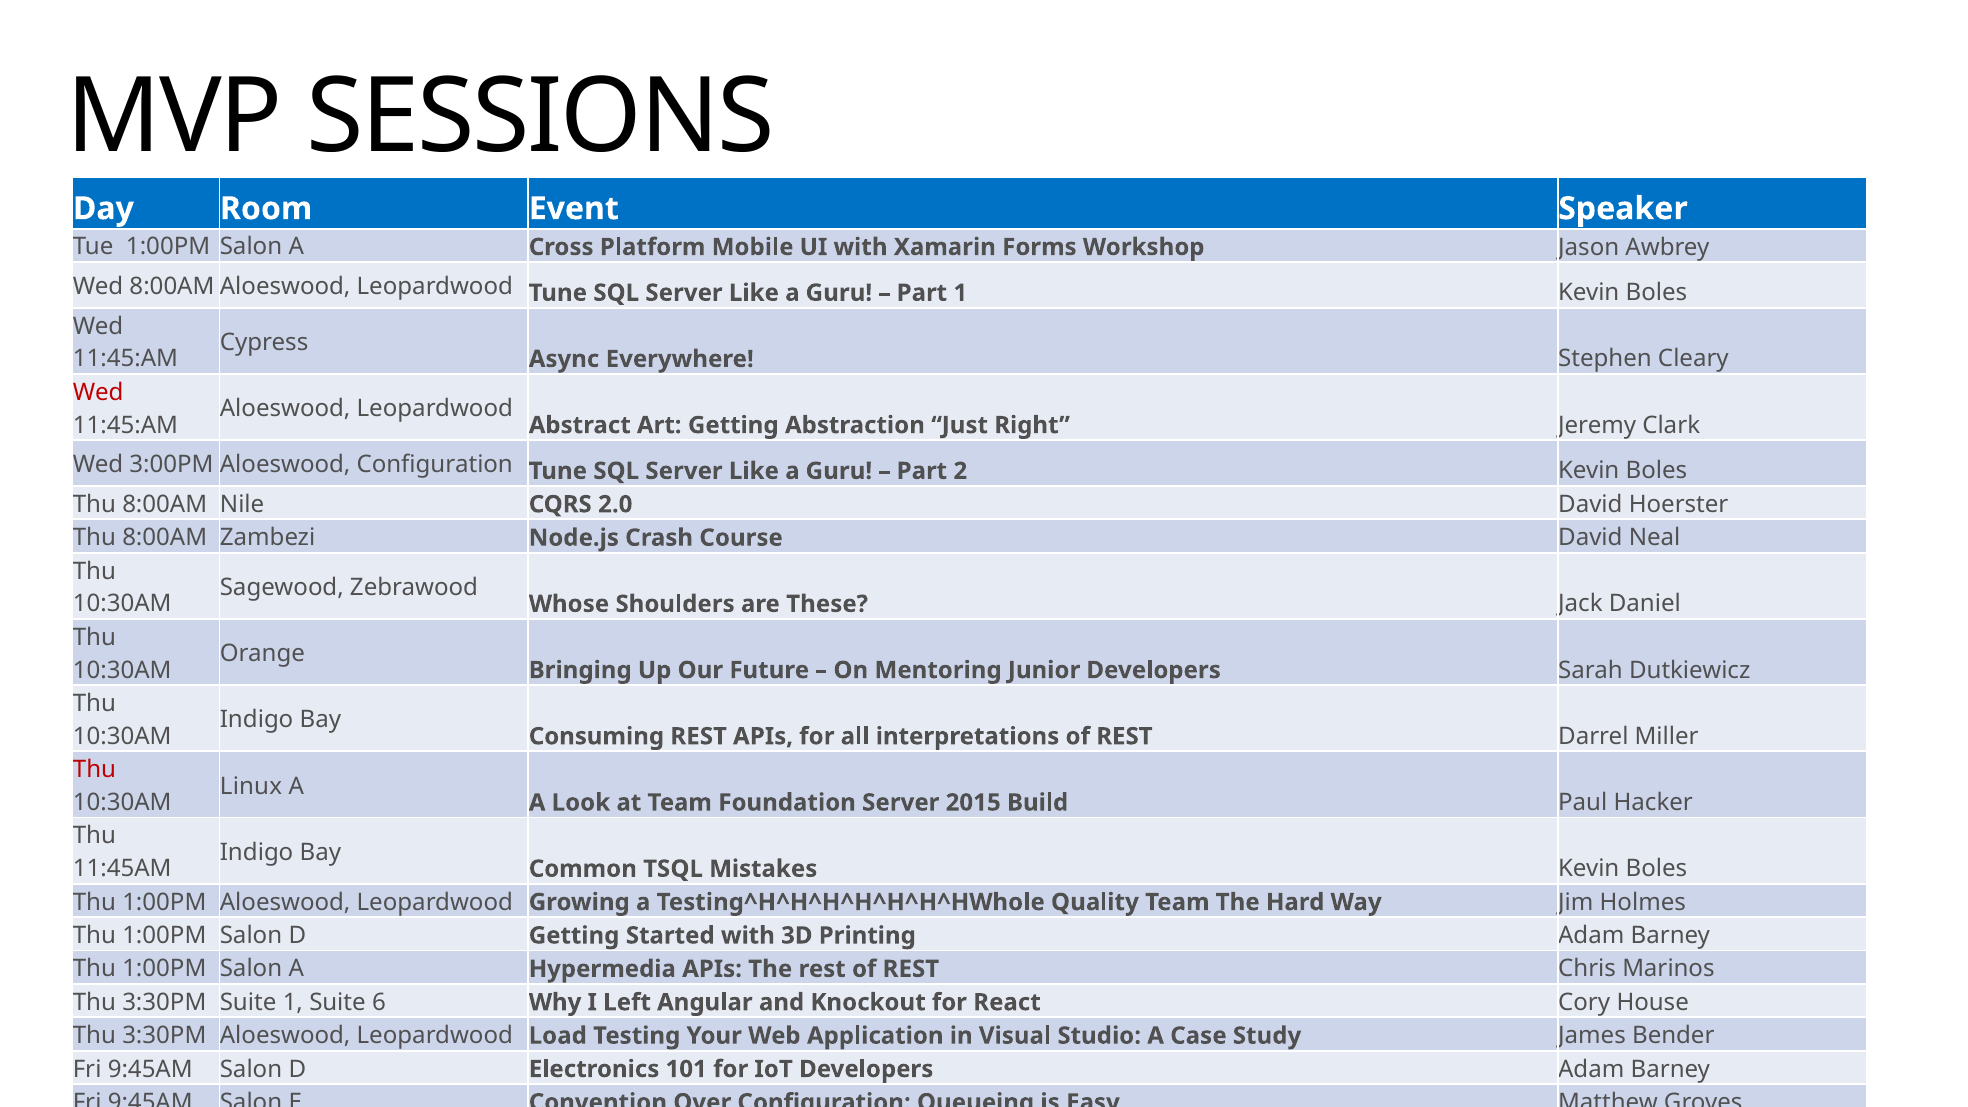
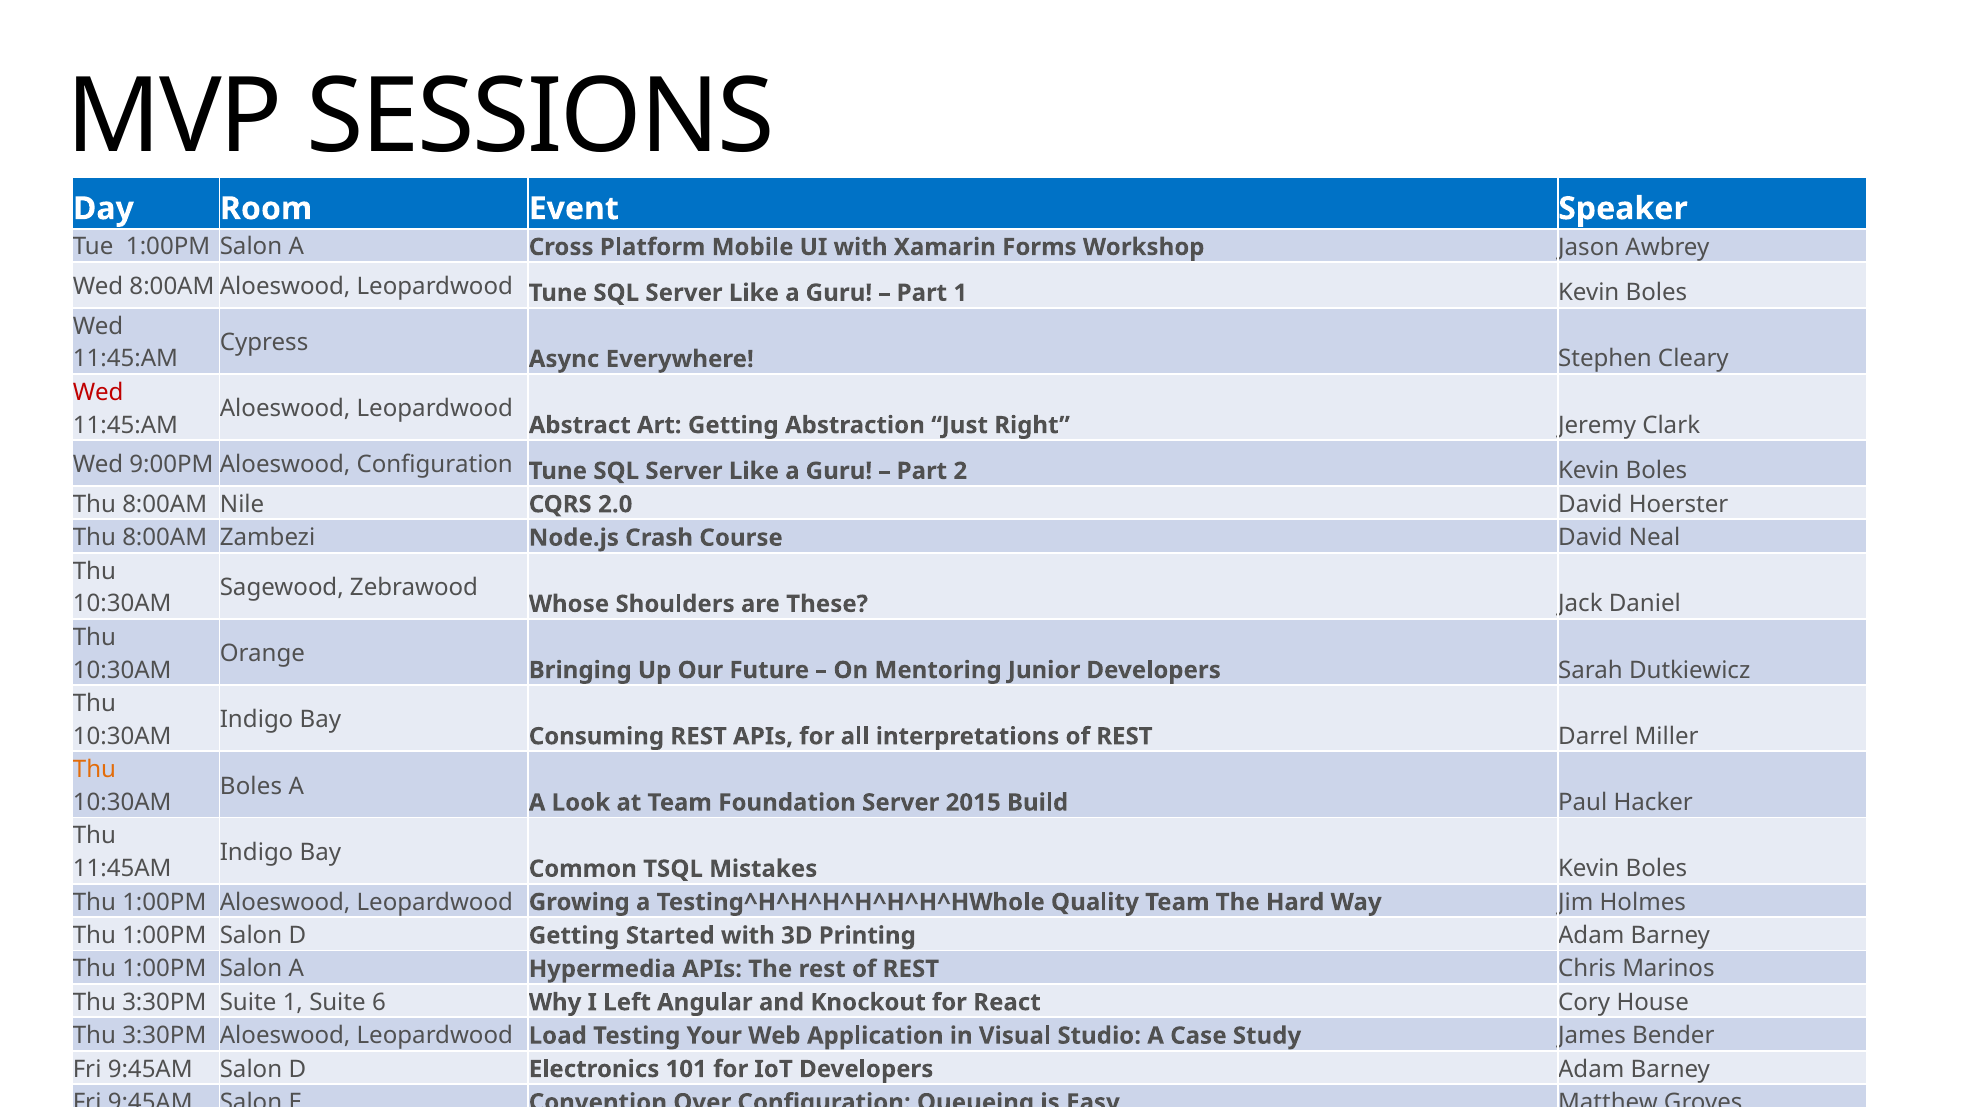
3:00PM: 3:00PM -> 9:00PM (171, 465)
Thu colour: red -> orange (94, 770)
Linux: Linux -> Boles (251, 786)
